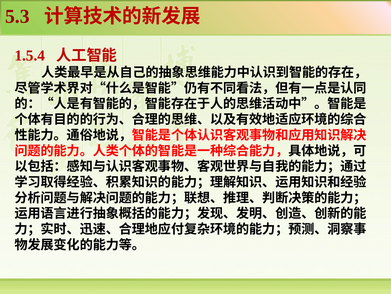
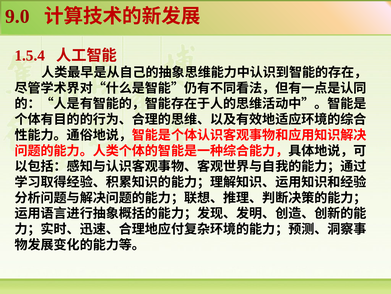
5.3: 5.3 -> 9.0 (17, 16)
